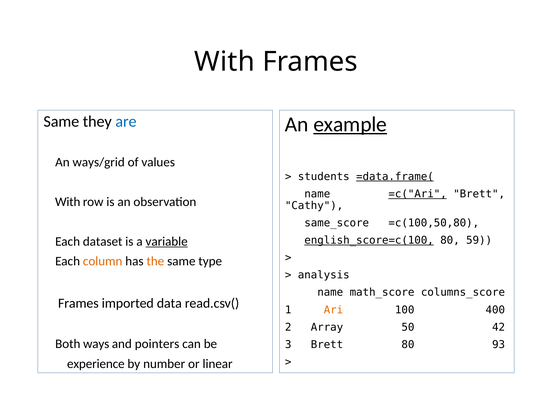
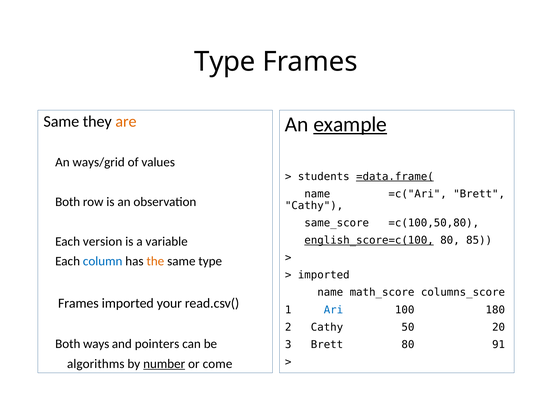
With: With -> Type (225, 62)
are colour: blue -> orange (126, 122)
=c("Ari underline: present -> none (418, 194)
With: With -> Both (68, 202)
59: 59 -> 85 (479, 240)
dataset: dataset -> version (103, 241)
variable underline: present -> none (167, 241)
column colour: orange -> blue (103, 261)
analysis: analysis -> imported (324, 275)
data: data -> your (169, 303)
Ari colour: orange -> blue (333, 310)
400: 400 -> 180 (495, 310)
2 Array: Array -> Cathy (327, 327)
42: 42 -> 20 (499, 327)
93: 93 -> 91 (499, 345)
experience: experience -> algorithms (96, 364)
number underline: none -> present (164, 364)
linear: linear -> come (218, 364)
